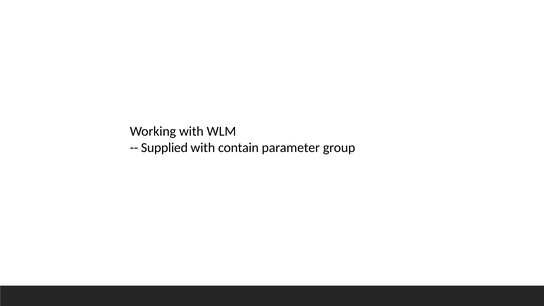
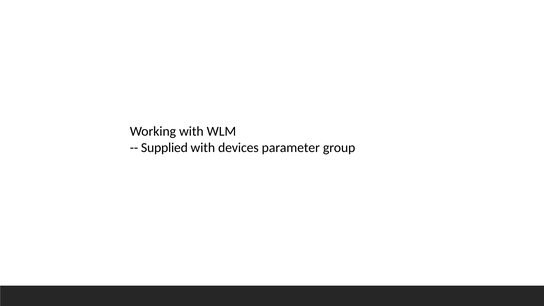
contain: contain -> devices (238, 148)
